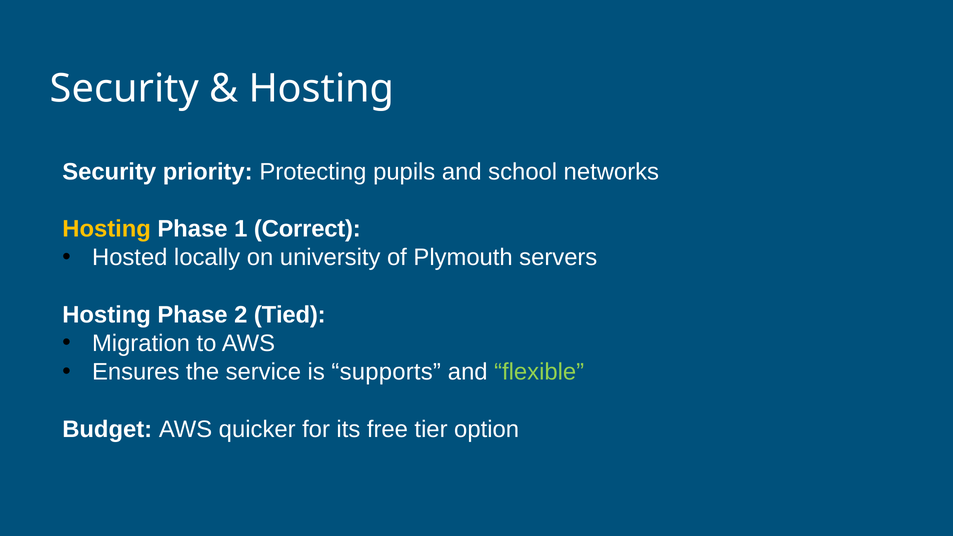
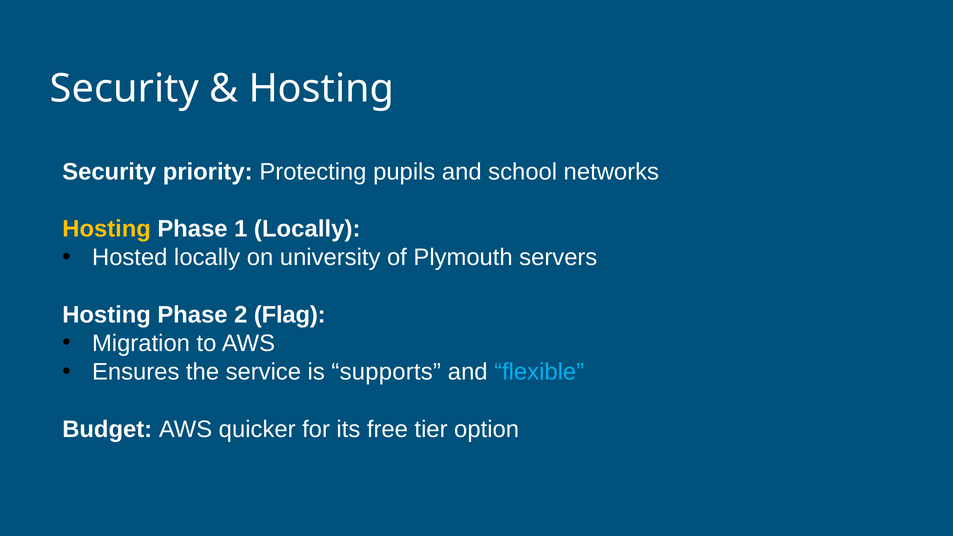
1 Correct: Correct -> Locally (307, 229)
Tied: Tied -> Flag (290, 315)
flexible colour: light green -> light blue (539, 372)
